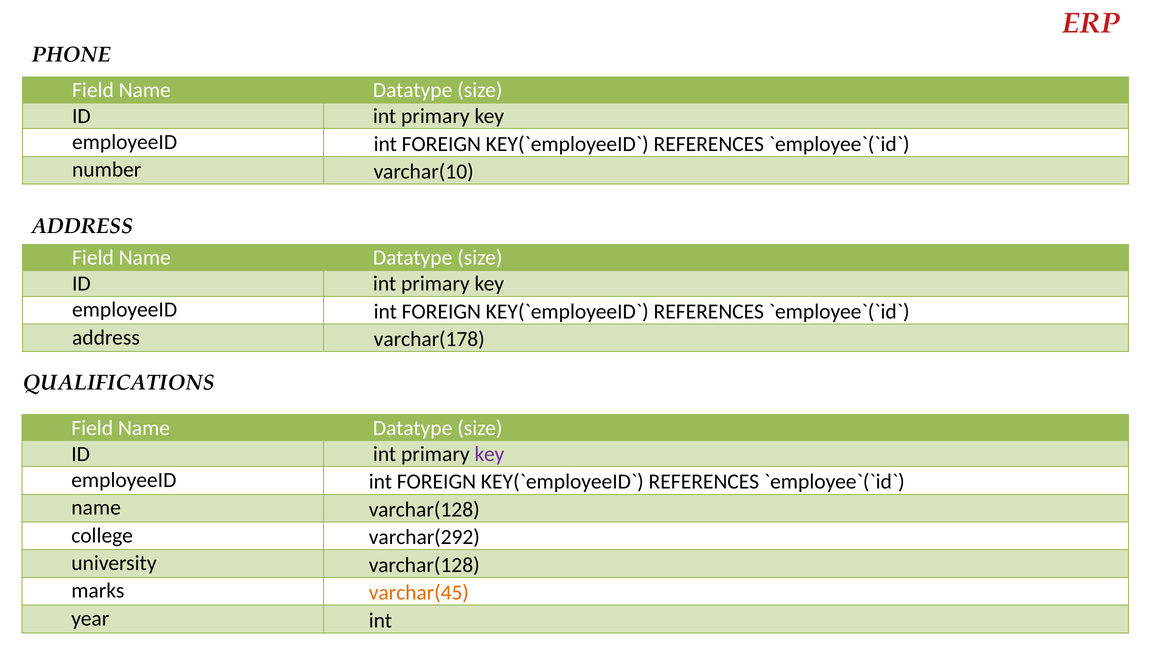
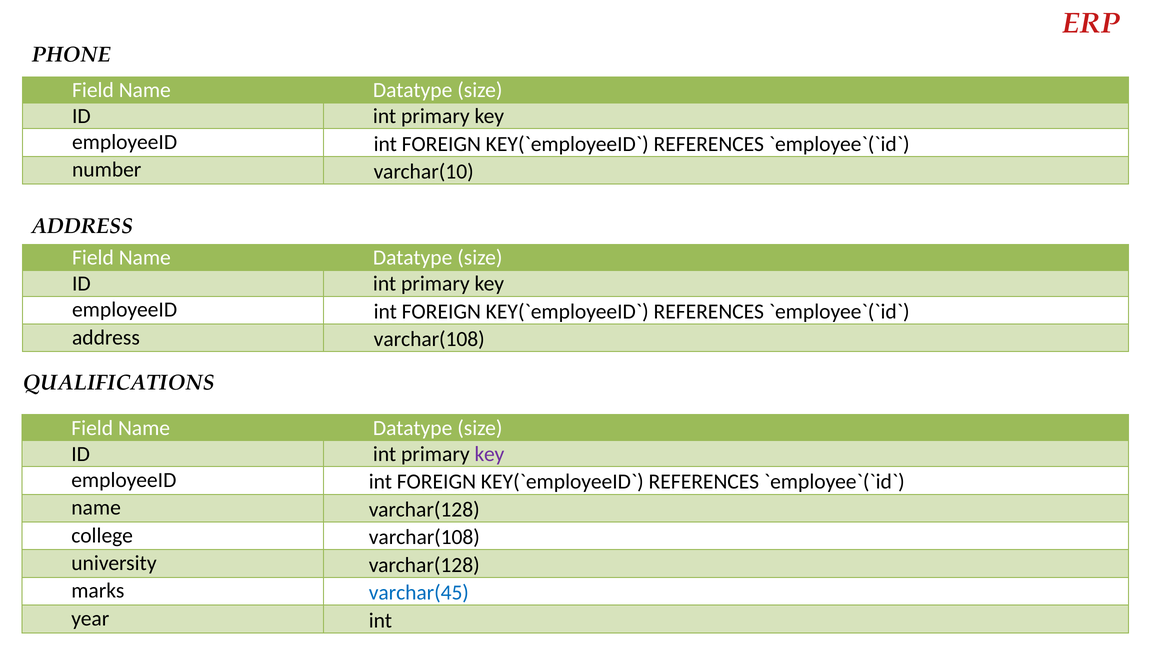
address varchar(178: varchar(178 -> varchar(108 (429, 339)
college varchar(292: varchar(292 -> varchar(108 (424, 537)
varchar(45 colour: orange -> blue (419, 593)
